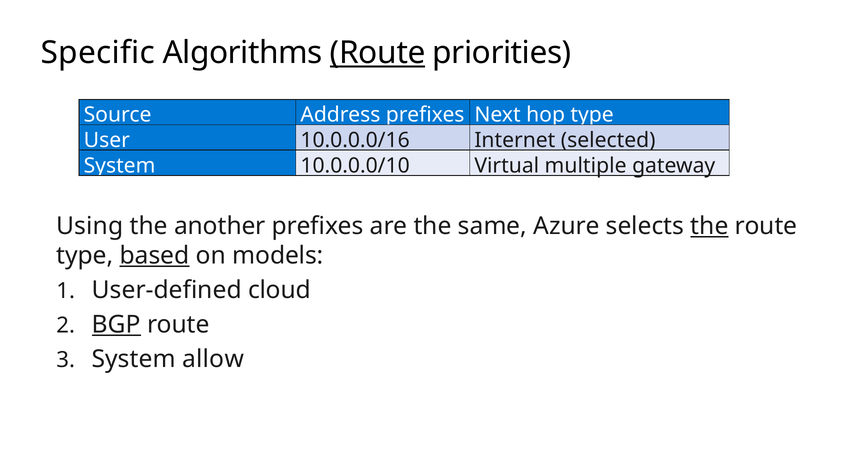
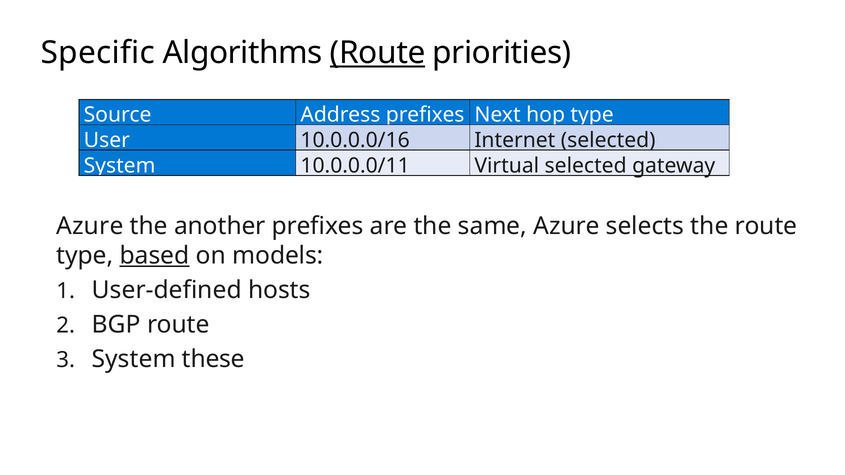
10.0.0.0/10: 10.0.0.0/10 -> 10.0.0.0/11 (355, 166)
Virtual multiple: multiple -> selected (586, 166)
Using: Using -> Azure (90, 226)
the underline: present -> none (709, 226)
cloud: cloud -> hosts (279, 290)
BGP underline: present -> none (116, 325)
allow: allow -> these (213, 360)
